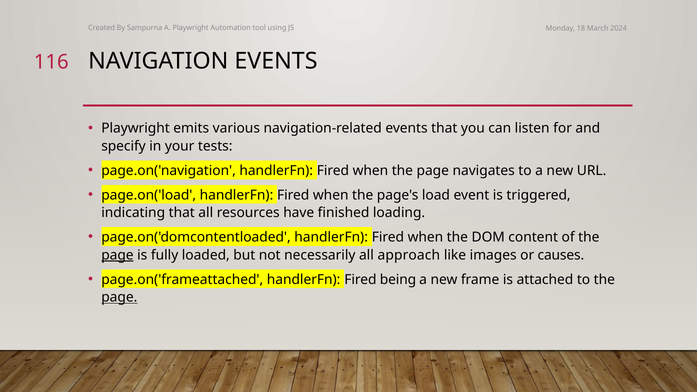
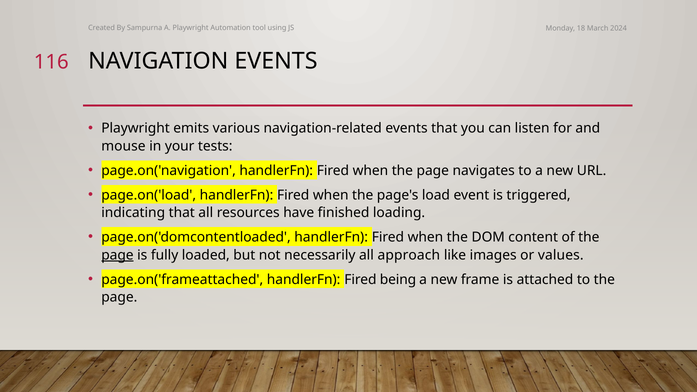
specify: specify -> mouse (123, 146)
causes: causes -> values (561, 255)
page underline: present -> none (119, 297)
